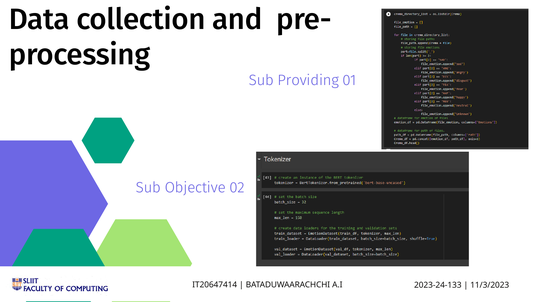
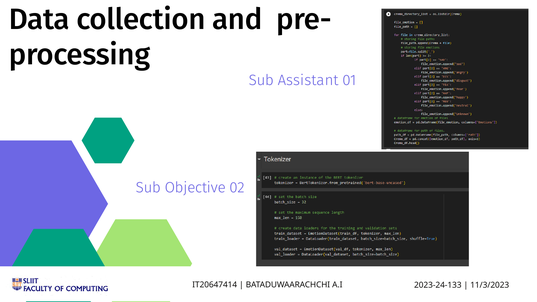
Providing: Providing -> Assistant (308, 80)
